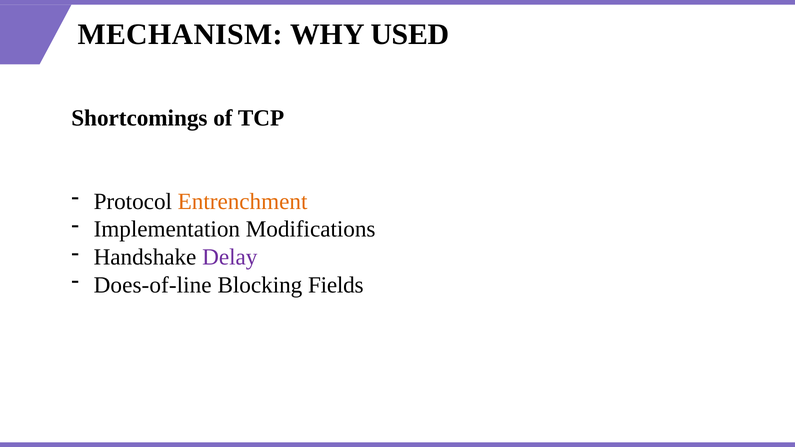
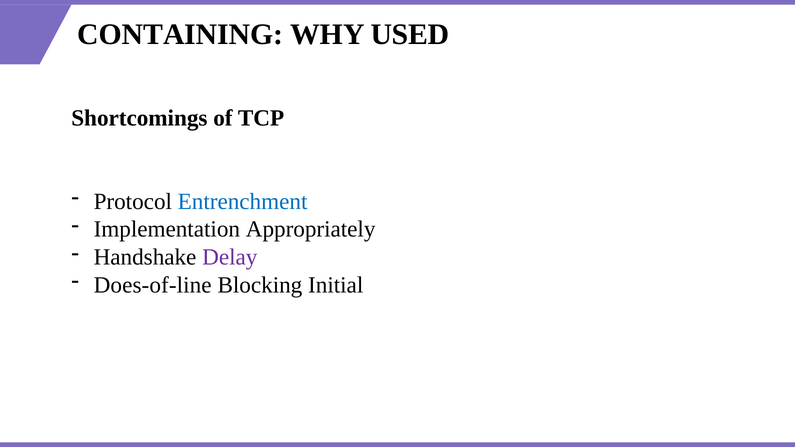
MECHANISM: MECHANISM -> CONTAINING (180, 34)
Entrenchment colour: orange -> blue (243, 202)
Modifications: Modifications -> Appropriately (311, 229)
Fields: Fields -> Initial (336, 285)
